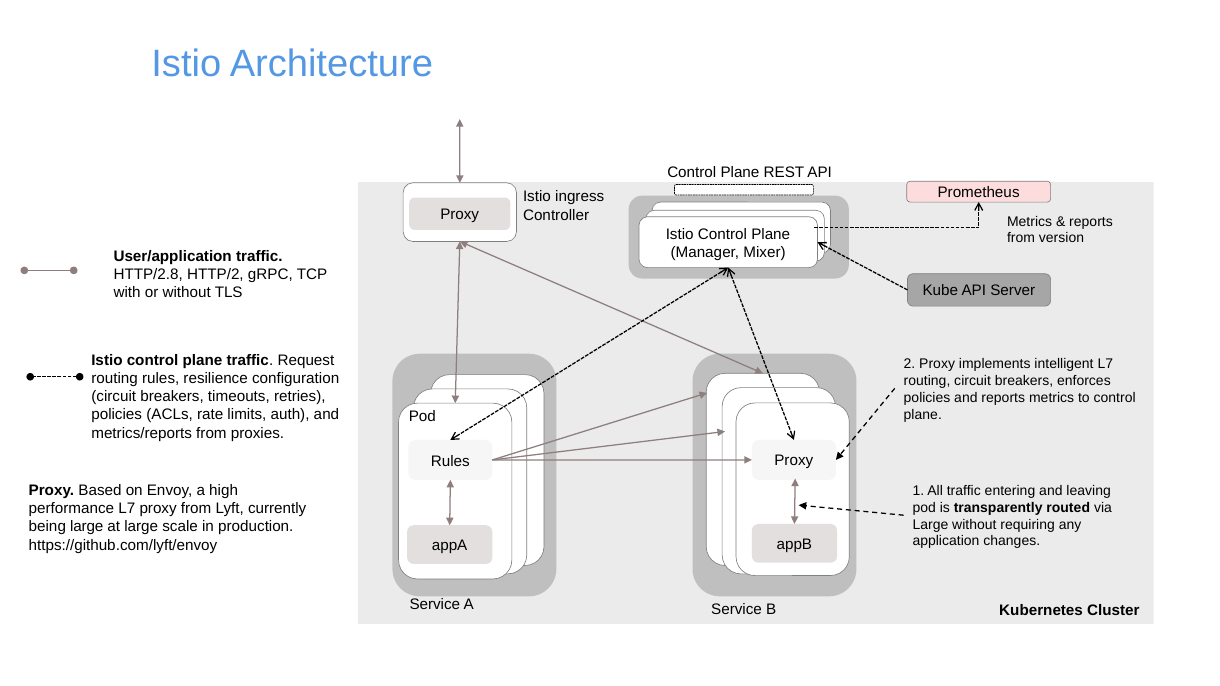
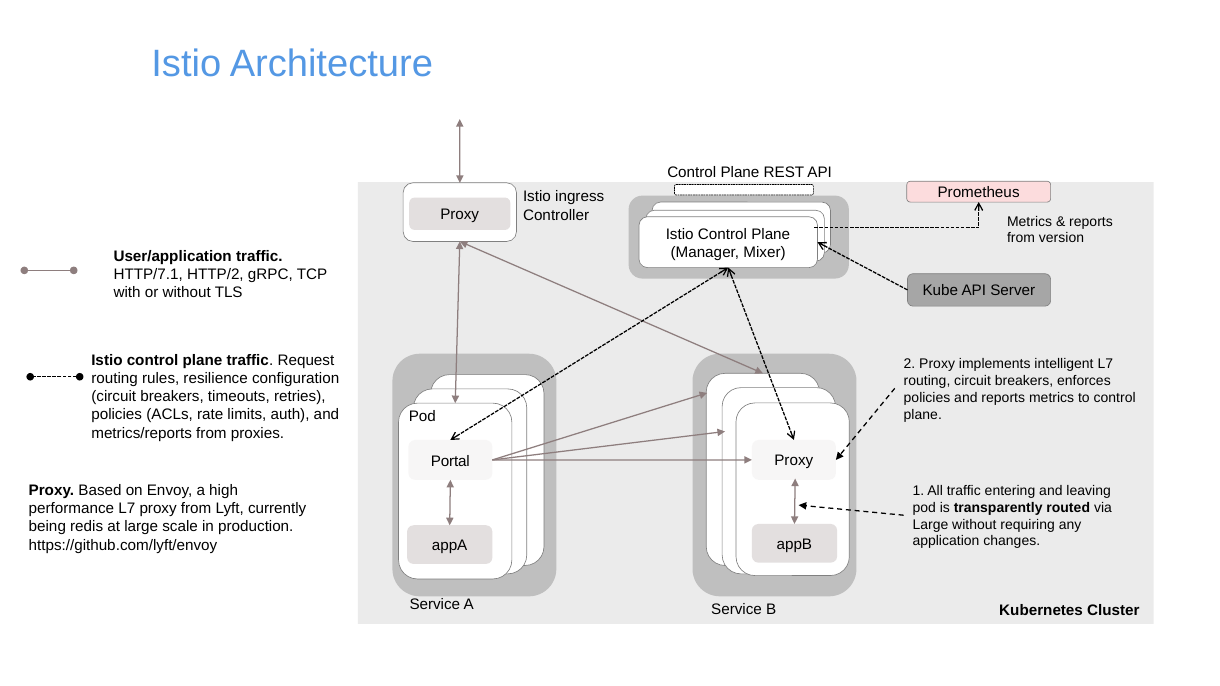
HTTP/2.8: HTTP/2.8 -> HTTP/7.1 (148, 274)
Rules: Rules -> Portal (450, 461)
being large: large -> redis (87, 527)
